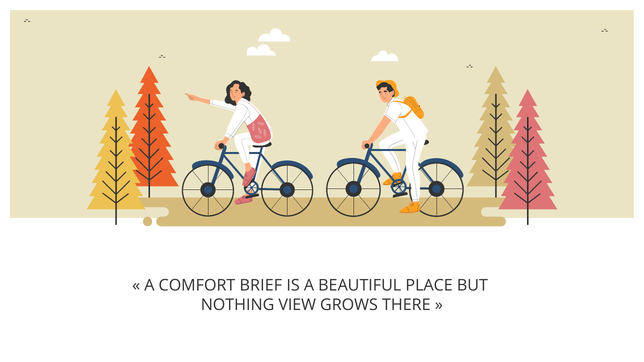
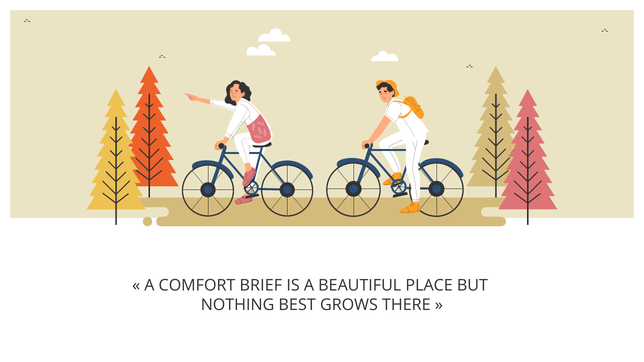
VIEW: VIEW -> BEST (297, 305)
